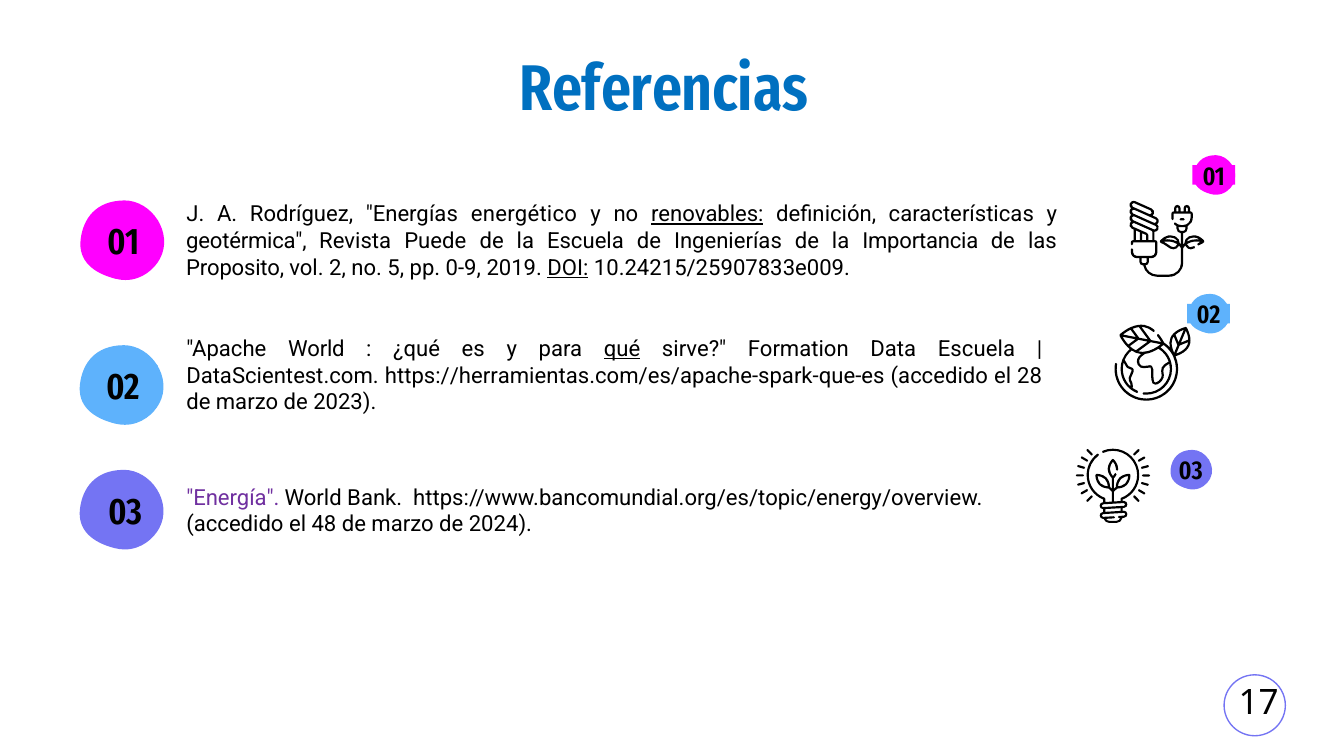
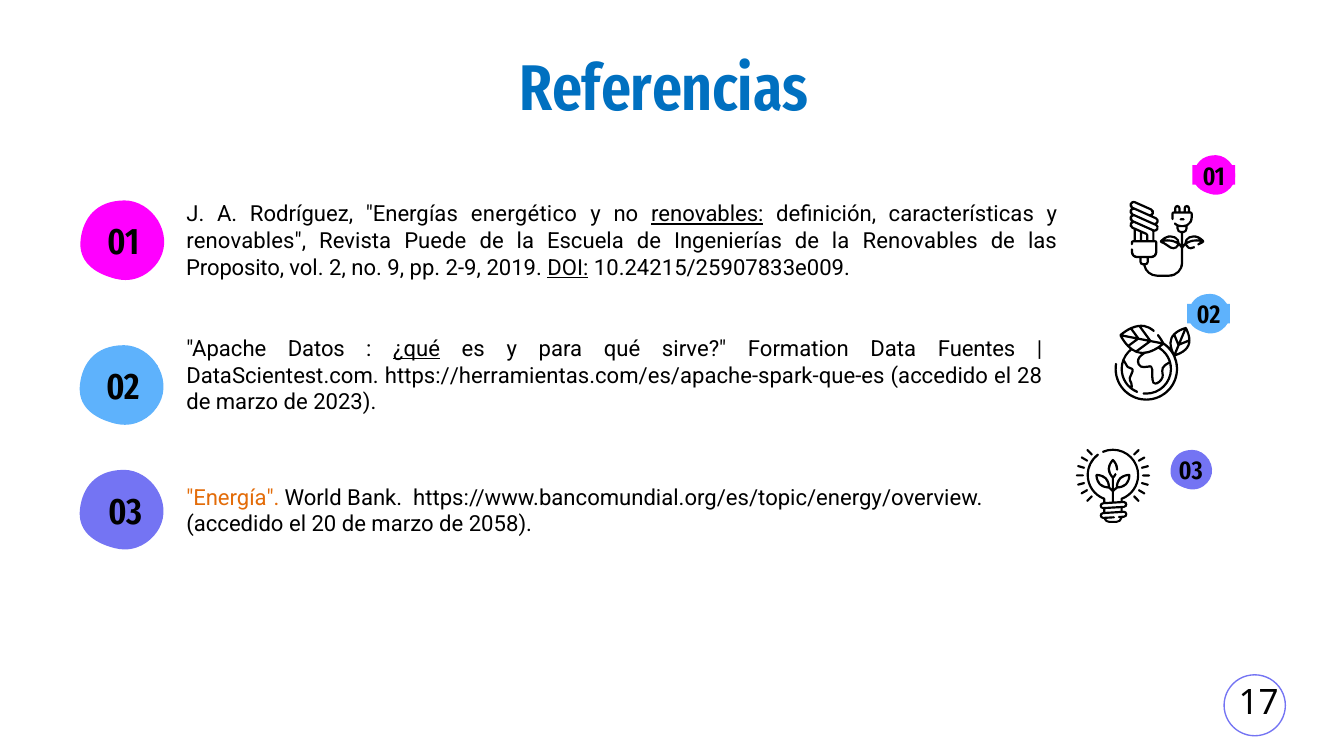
geotérmica: geotérmica -> renovables (246, 241)
la Importancia: Importancia -> Renovables (920, 241)
5: 5 -> 9 (396, 268)
0-9: 0-9 -> 2-9 (463, 268)
Apache World: World -> Datos (316, 349)
¿qué underline: none -> present (417, 349)
qué underline: present -> none (622, 349)
Data Escuela: Escuela -> Fuentes (977, 349)
Energía colour: purple -> orange (233, 497)
48: 48 -> 20 (324, 524)
2024: 2024 -> 2058 (500, 524)
